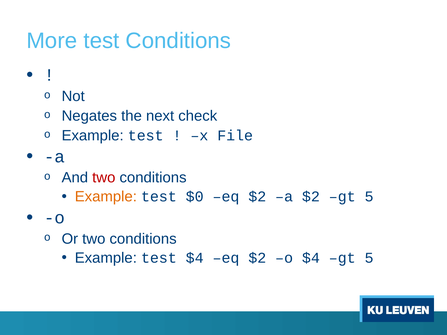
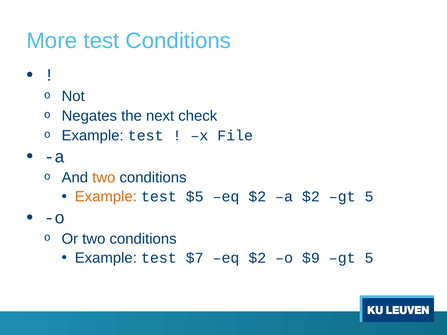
two colour: red -> orange (104, 178)
$0: $0 -> $5 (195, 197)
test $4: $4 -> $7 (195, 258)
o $4: $4 -> $9 (311, 258)
